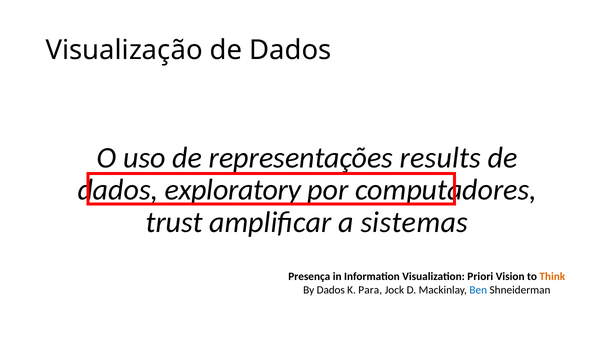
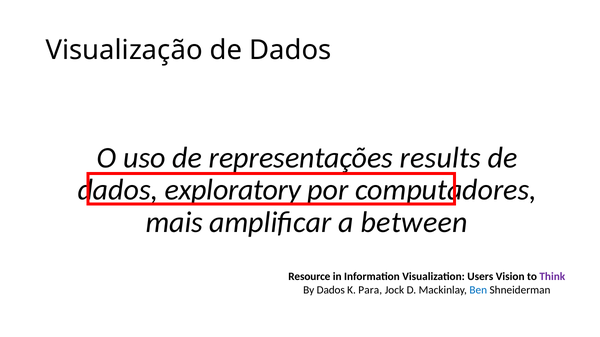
trust: trust -> mais (174, 223)
sistemas: sistemas -> between (414, 223)
Presença: Presença -> Resource (309, 277)
Priori: Priori -> Users (480, 277)
Think colour: orange -> purple (552, 277)
